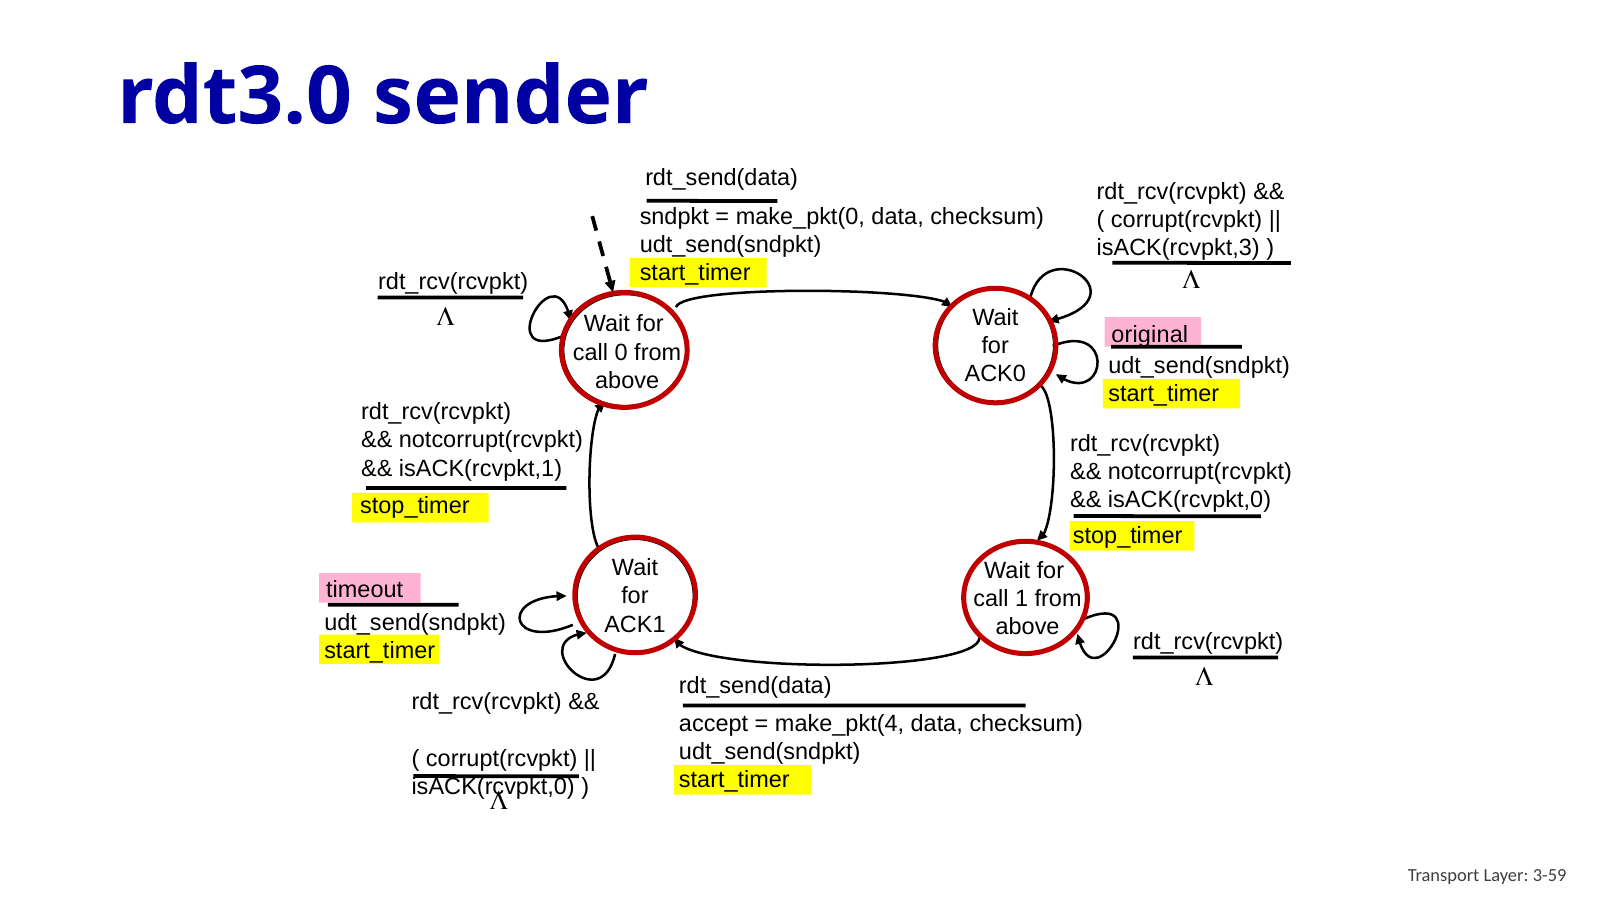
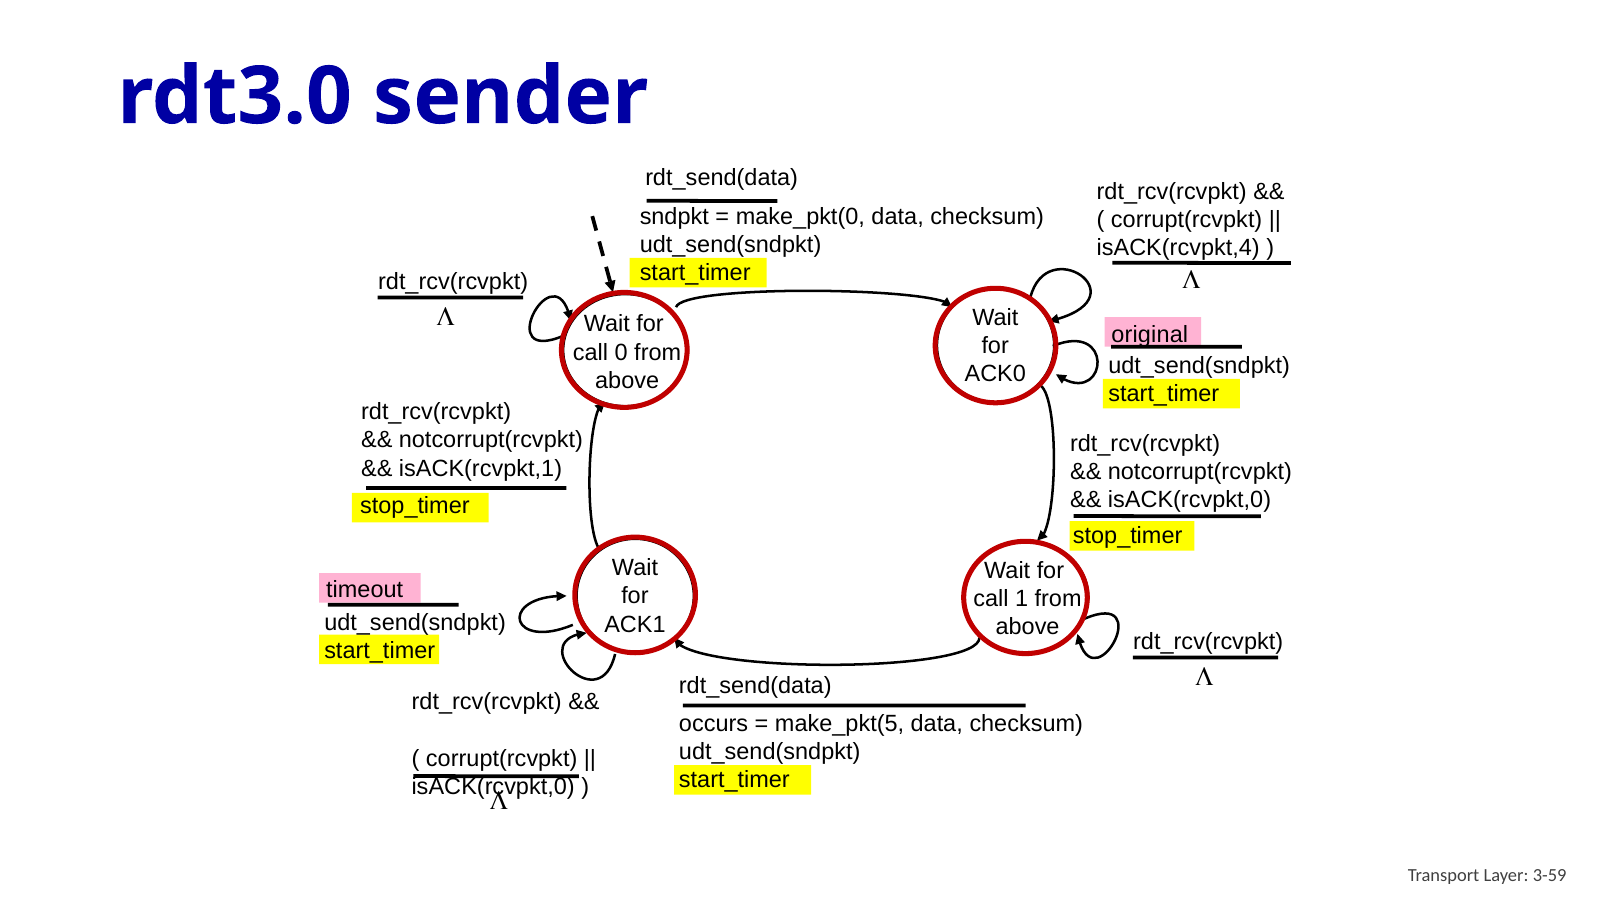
isACK(rcvpkt,3: isACK(rcvpkt,3 -> isACK(rcvpkt,4 (1178, 248)
accept: accept -> occurs (714, 723)
make_pkt(4: make_pkt(4 -> make_pkt(5 (840, 723)
